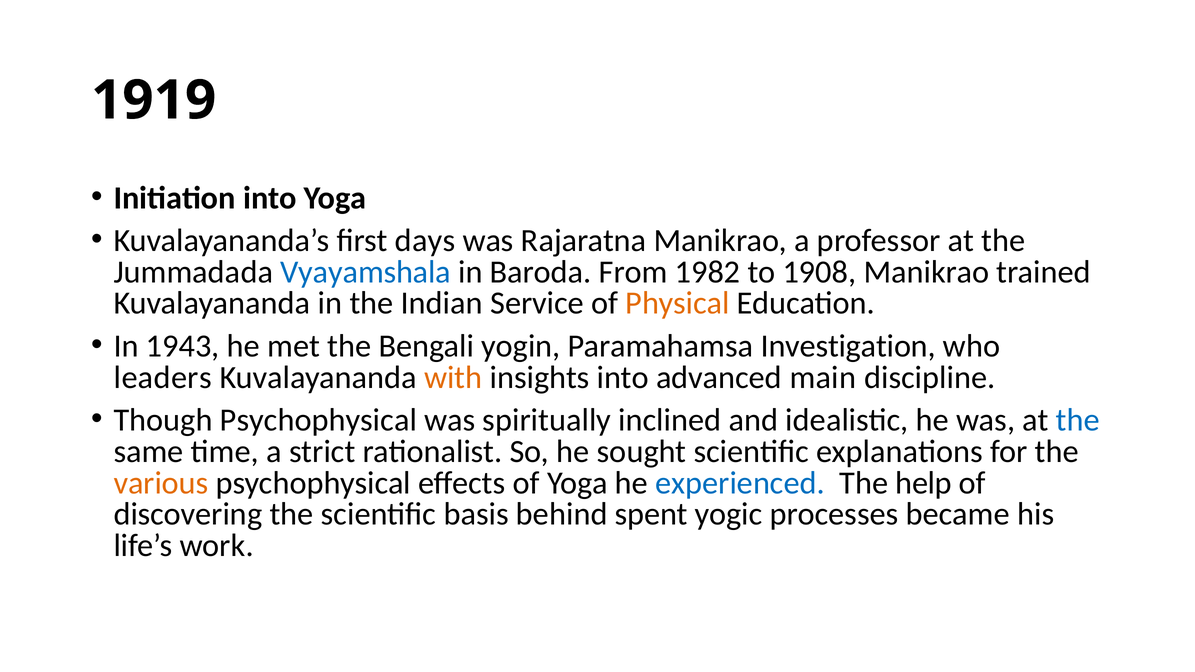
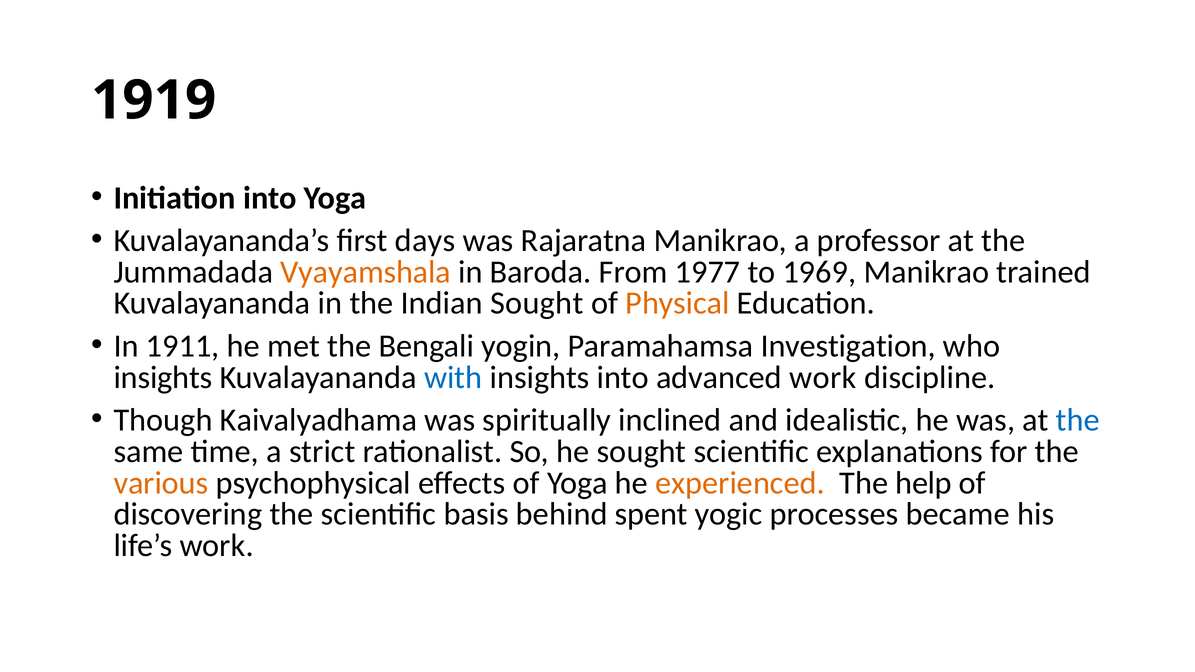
Vyayamshala colour: blue -> orange (366, 272)
1982: 1982 -> 1977 (708, 272)
1908: 1908 -> 1969 (819, 272)
Indian Service: Service -> Sought (537, 303)
1943: 1943 -> 1911 (183, 346)
leaders: leaders -> insights (163, 377)
with colour: orange -> blue (453, 377)
advanced main: main -> work (823, 377)
Though Psychophysical: Psychophysical -> Kaivalyadhama (318, 420)
experienced colour: blue -> orange (740, 483)
